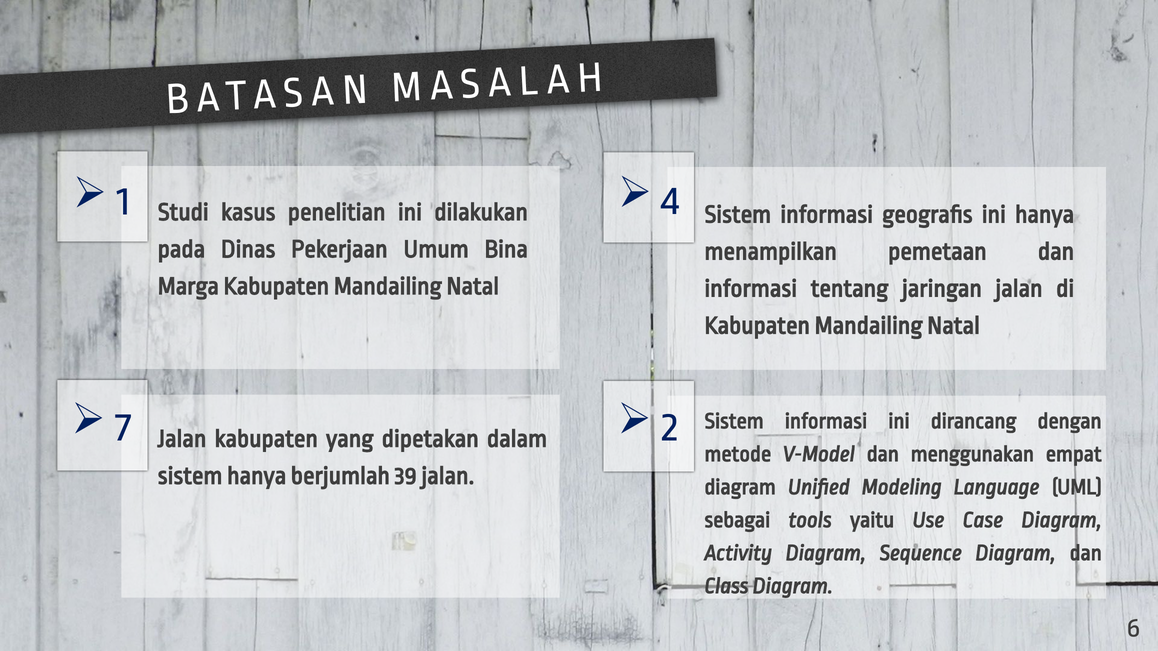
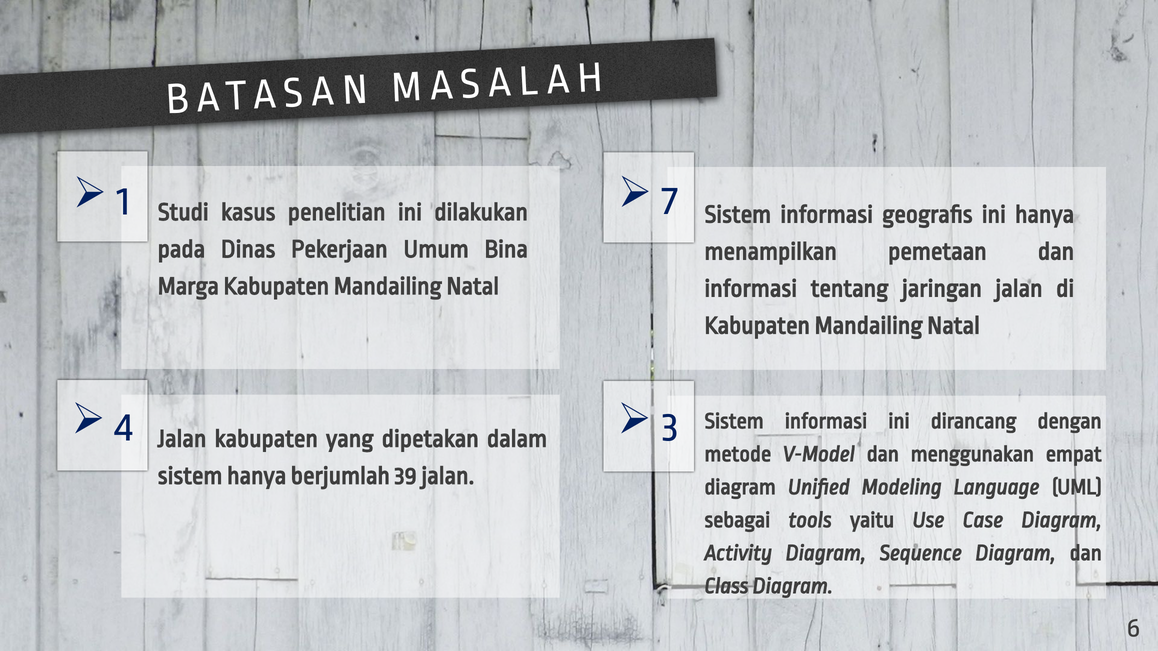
4: 4 -> 7 (670, 200)
7: 7 -> 4 (124, 427)
2: 2 -> 3 (670, 427)
